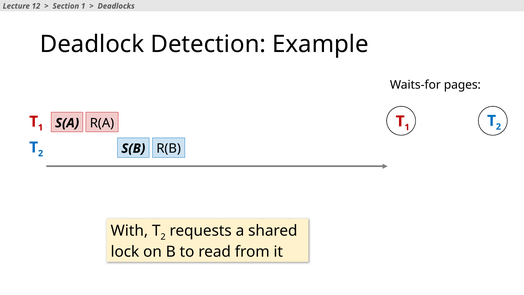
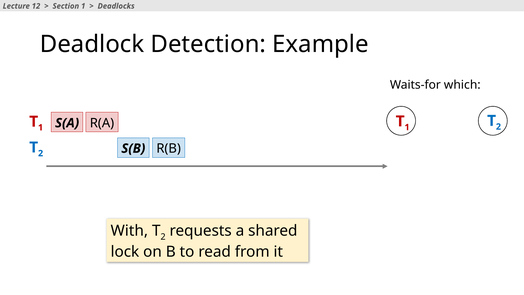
pages: pages -> which (462, 85)
